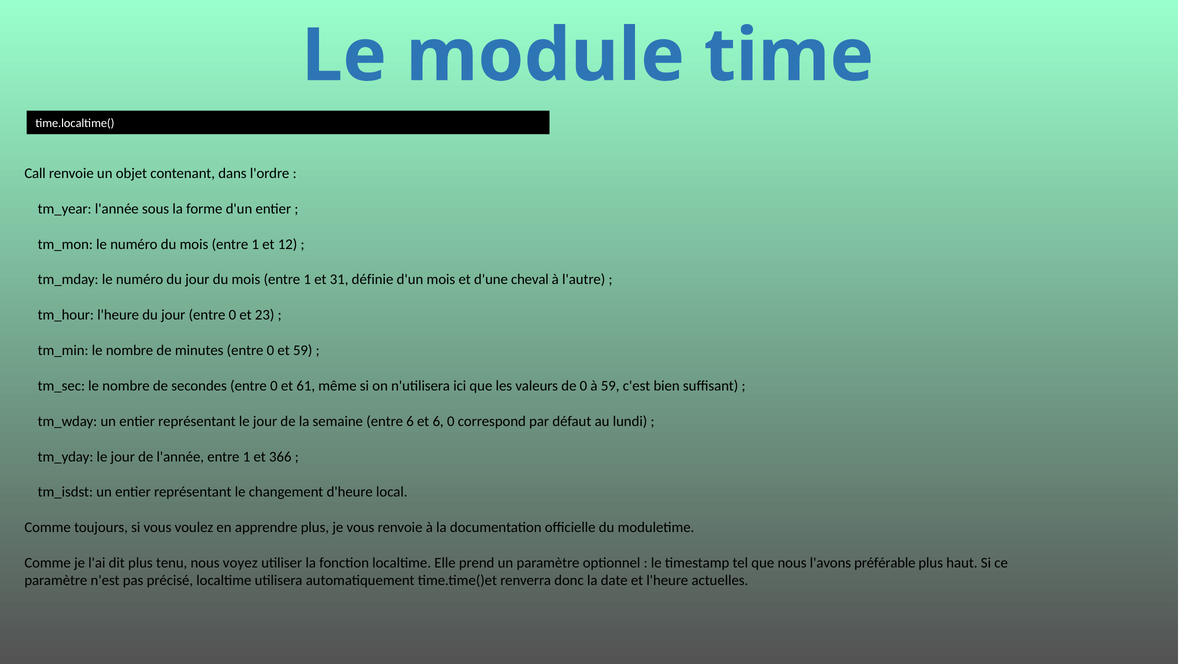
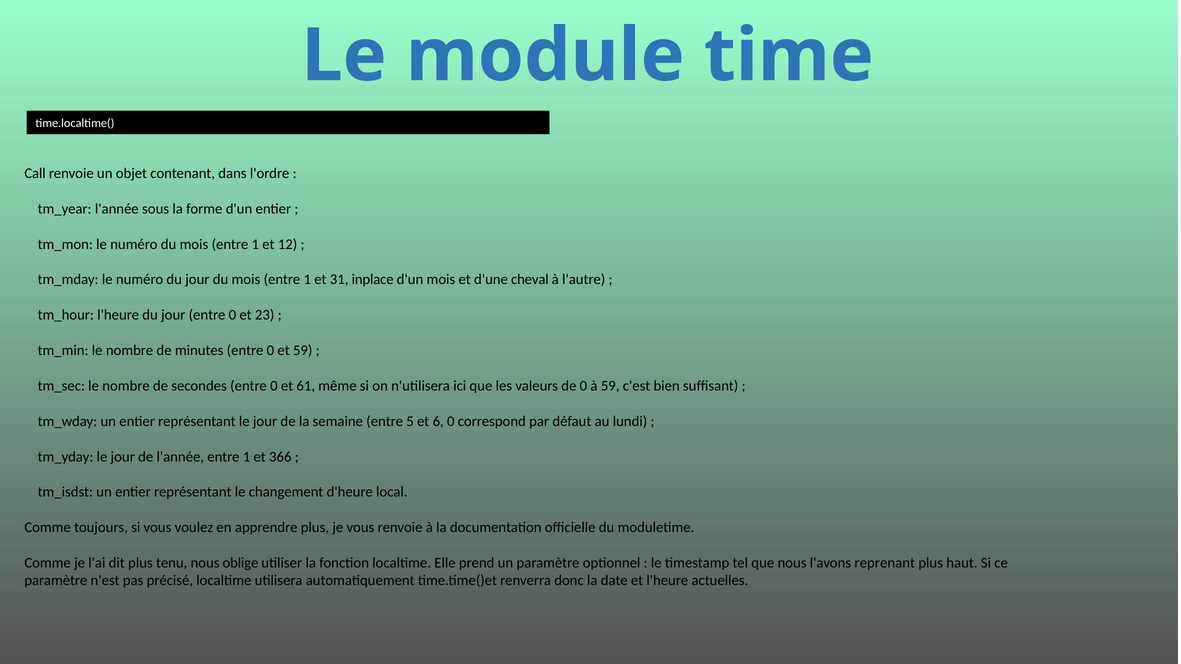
définie: définie -> inplace (373, 280)
entre 6: 6 -> 5 (410, 421)
voyez: voyez -> oblige (240, 563)
préférable: préférable -> reprenant (885, 563)
